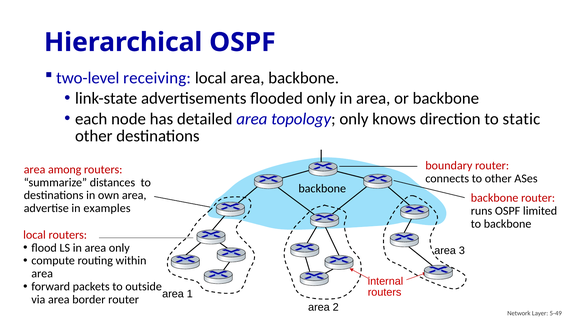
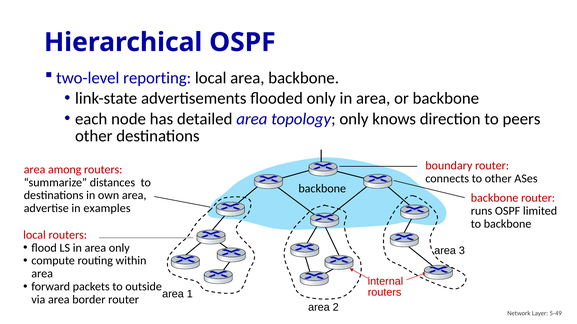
receiving: receiving -> reporting (157, 78)
static: static -> peers (521, 119)
